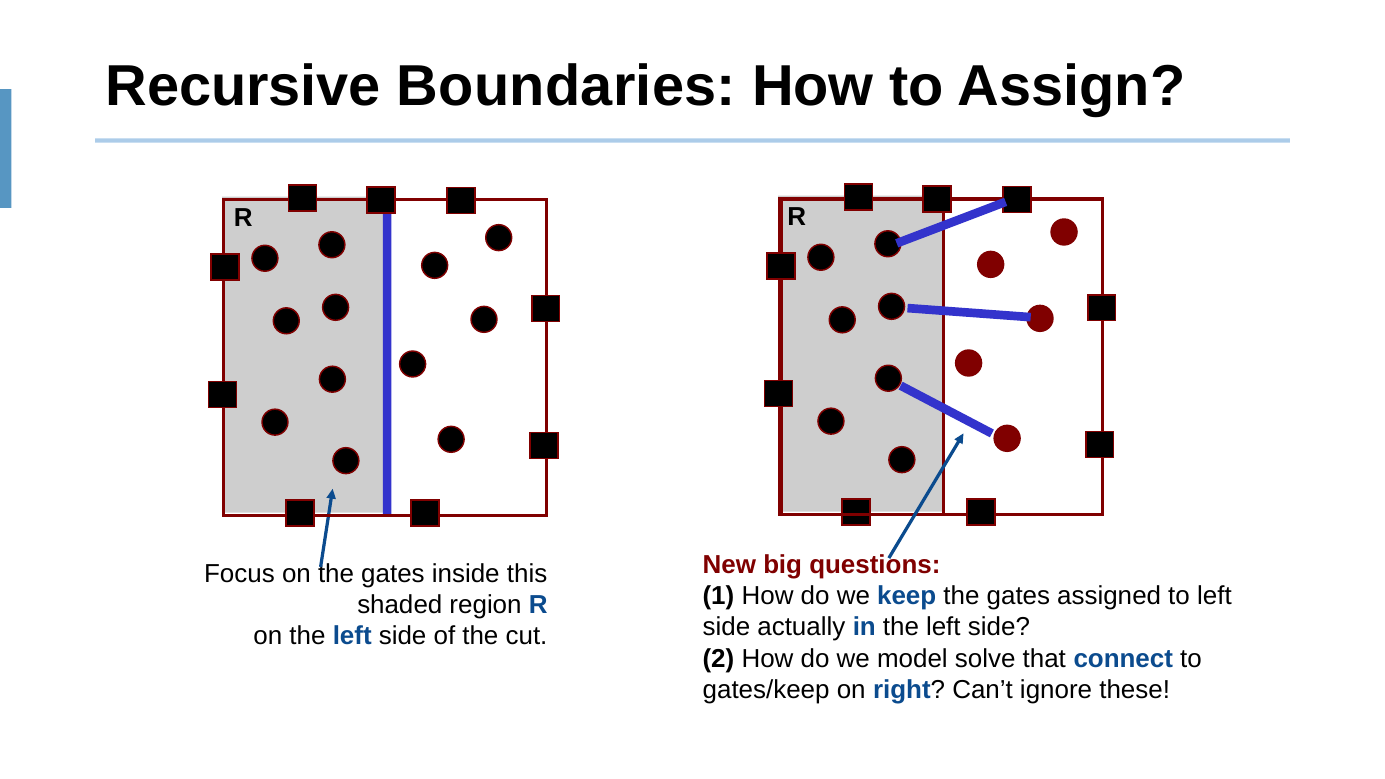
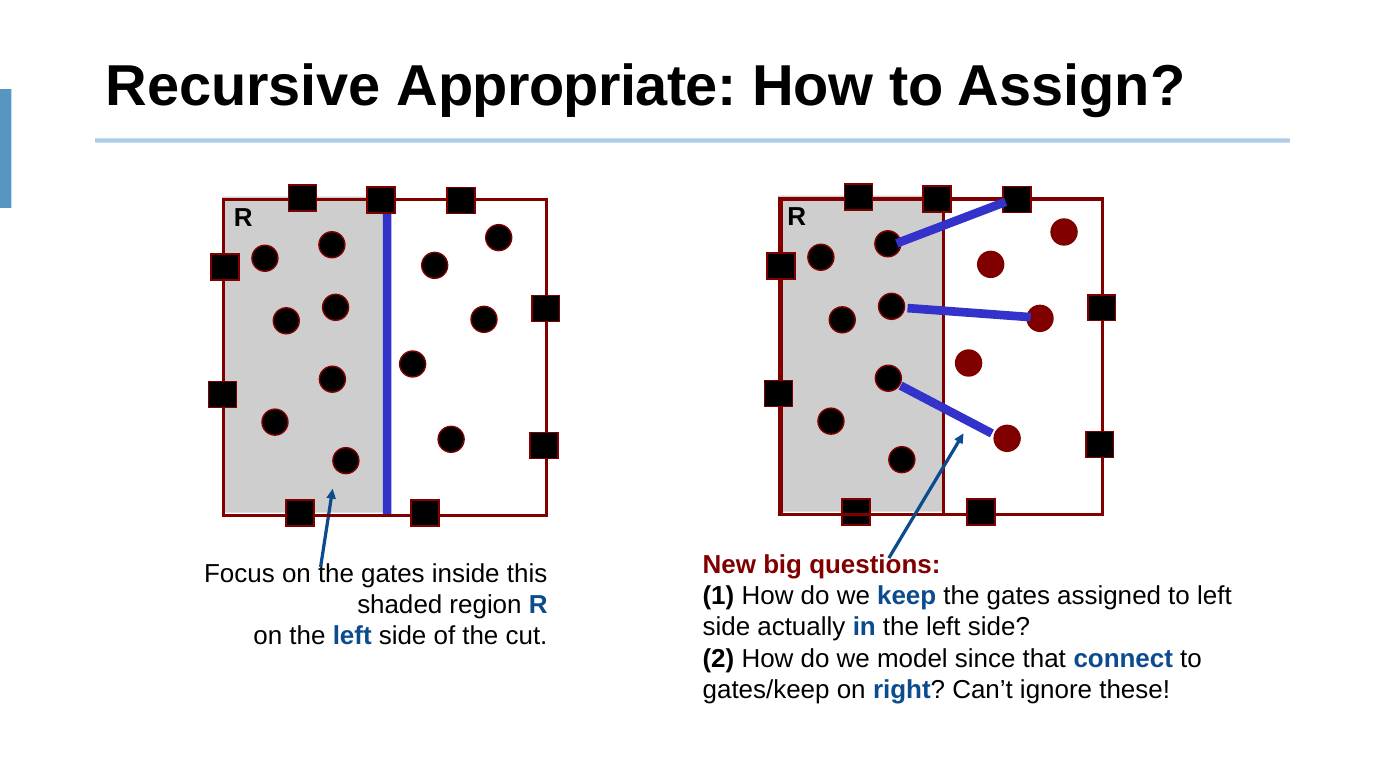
Boundaries: Boundaries -> Appropriate (567, 86)
solve: solve -> since (985, 659)
